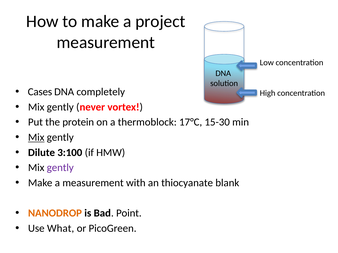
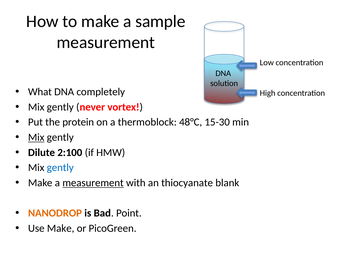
project: project -> sample (160, 22)
Cases: Cases -> What (40, 92)
17°C: 17°C -> 48°C (191, 122)
3:100: 3:100 -> 2:100 (70, 153)
gently colour: purple -> blue (60, 168)
measurement underline: none -> present (93, 183)
Use What: What -> Make (61, 229)
